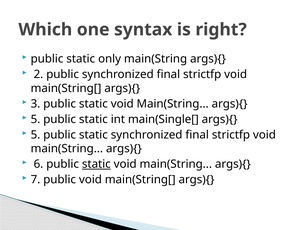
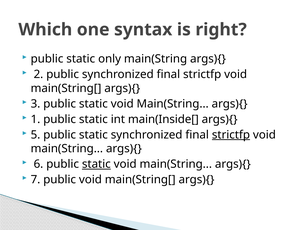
5: 5 -> 1 (35, 119)
main(Single[: main(Single[ -> main(Inside[ (163, 119)
strictfp underline: none -> present (231, 135)
